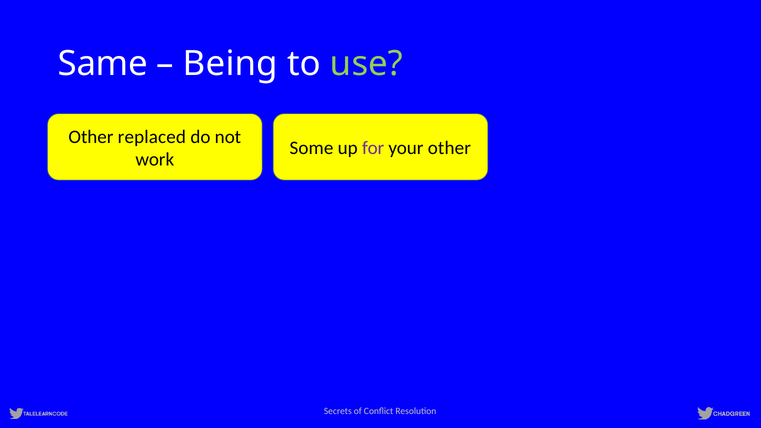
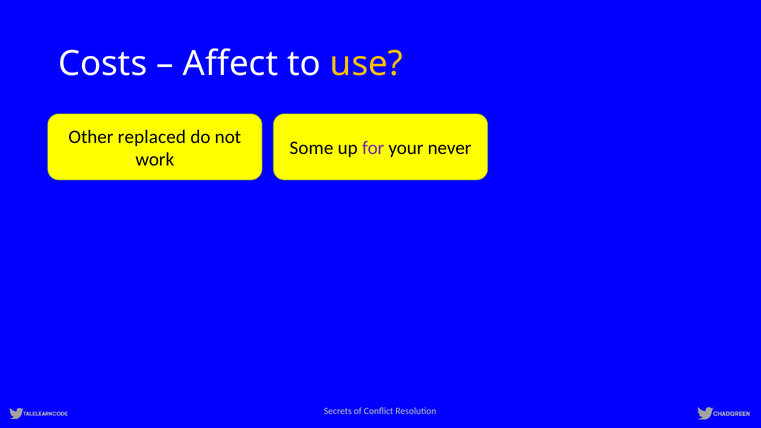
Same: Same -> Costs (103, 64)
Being: Being -> Affect (231, 64)
use colour: light green -> yellow (366, 64)
your other: other -> never (450, 148)
